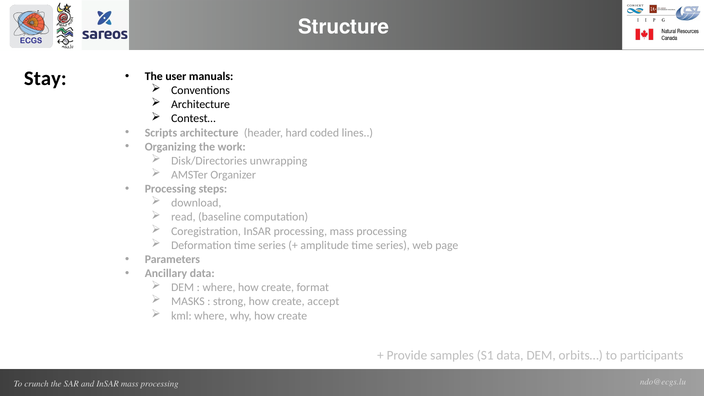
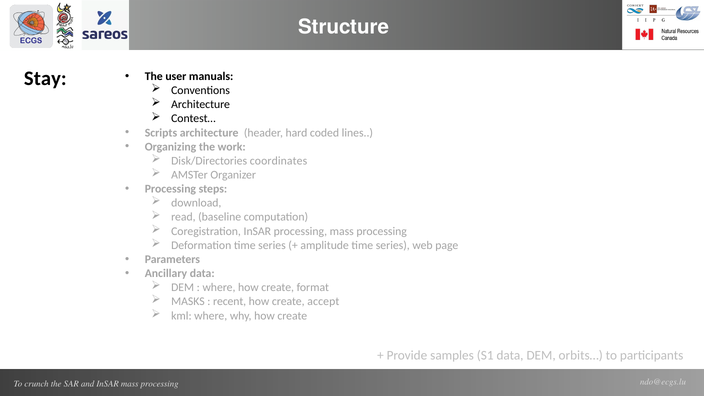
unwrapping: unwrapping -> coordinates (279, 161)
strong: strong -> recent (230, 302)
